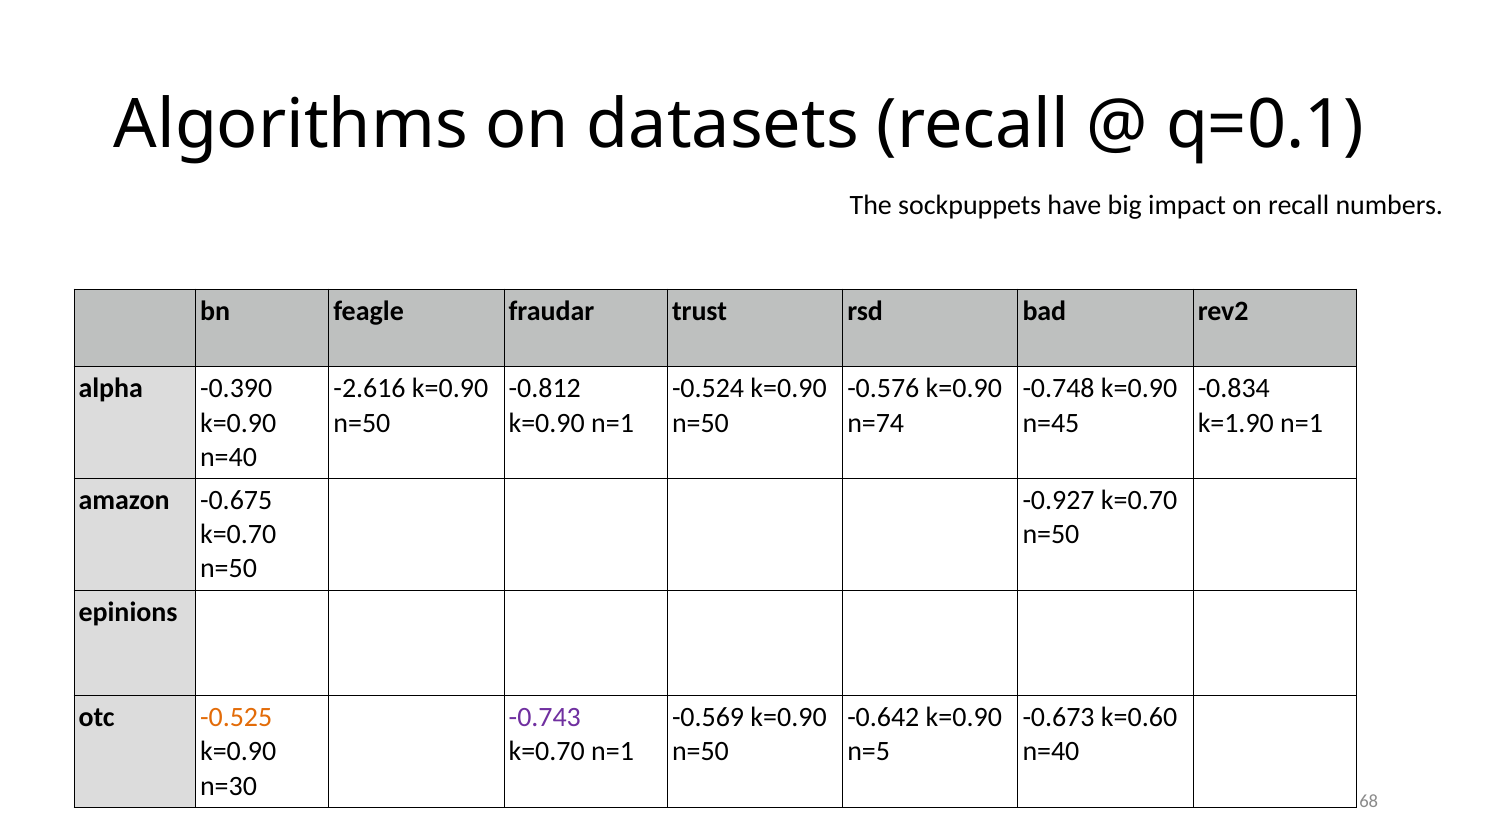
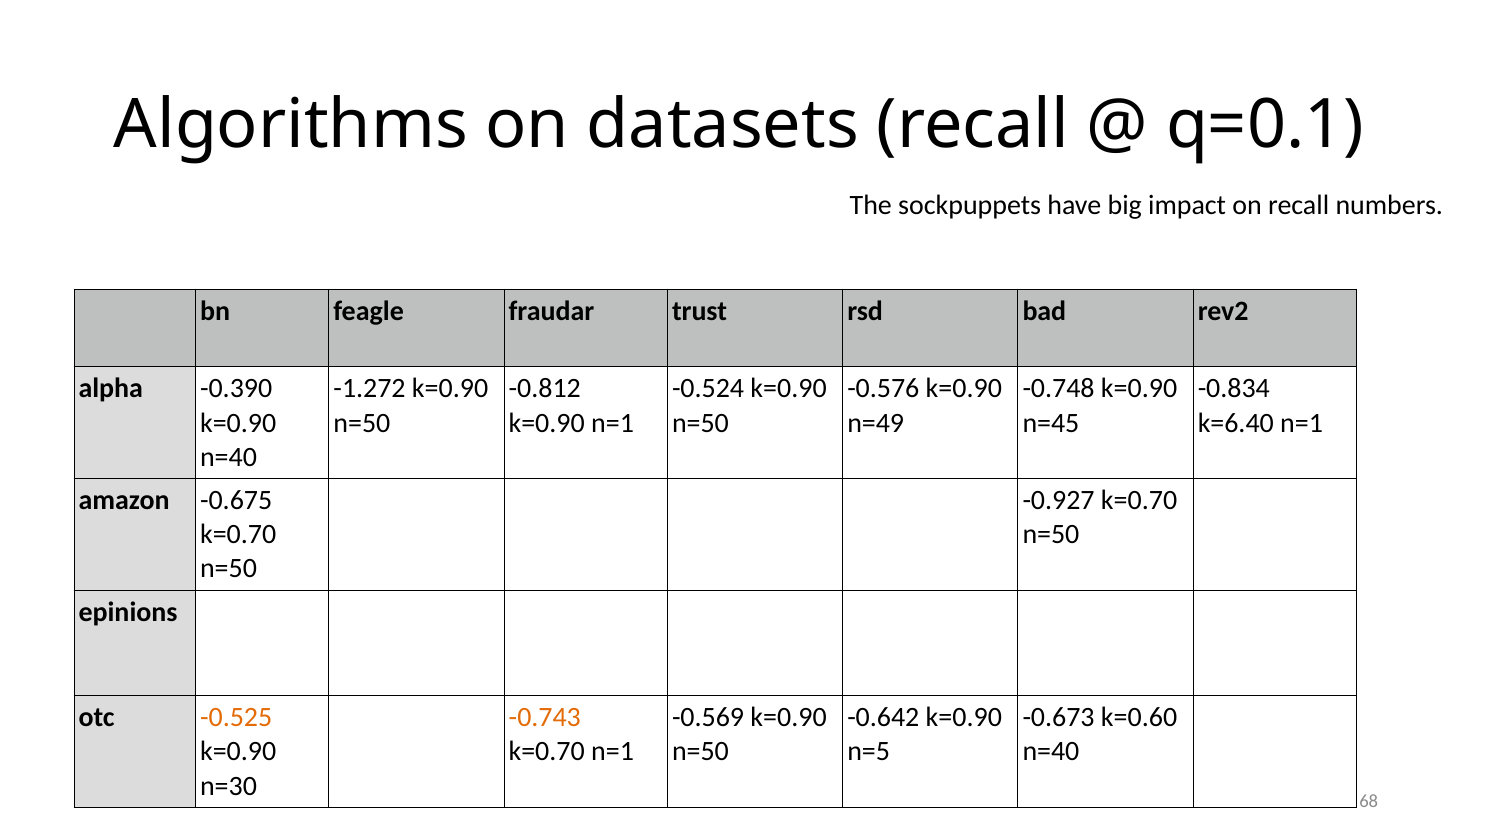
-2.616: -2.616 -> -1.272 (370, 389)
n=74: n=74 -> n=49 (876, 423)
k=1.90: k=1.90 -> k=6.40 (1236, 423)
-0.743 colour: purple -> orange (545, 718)
